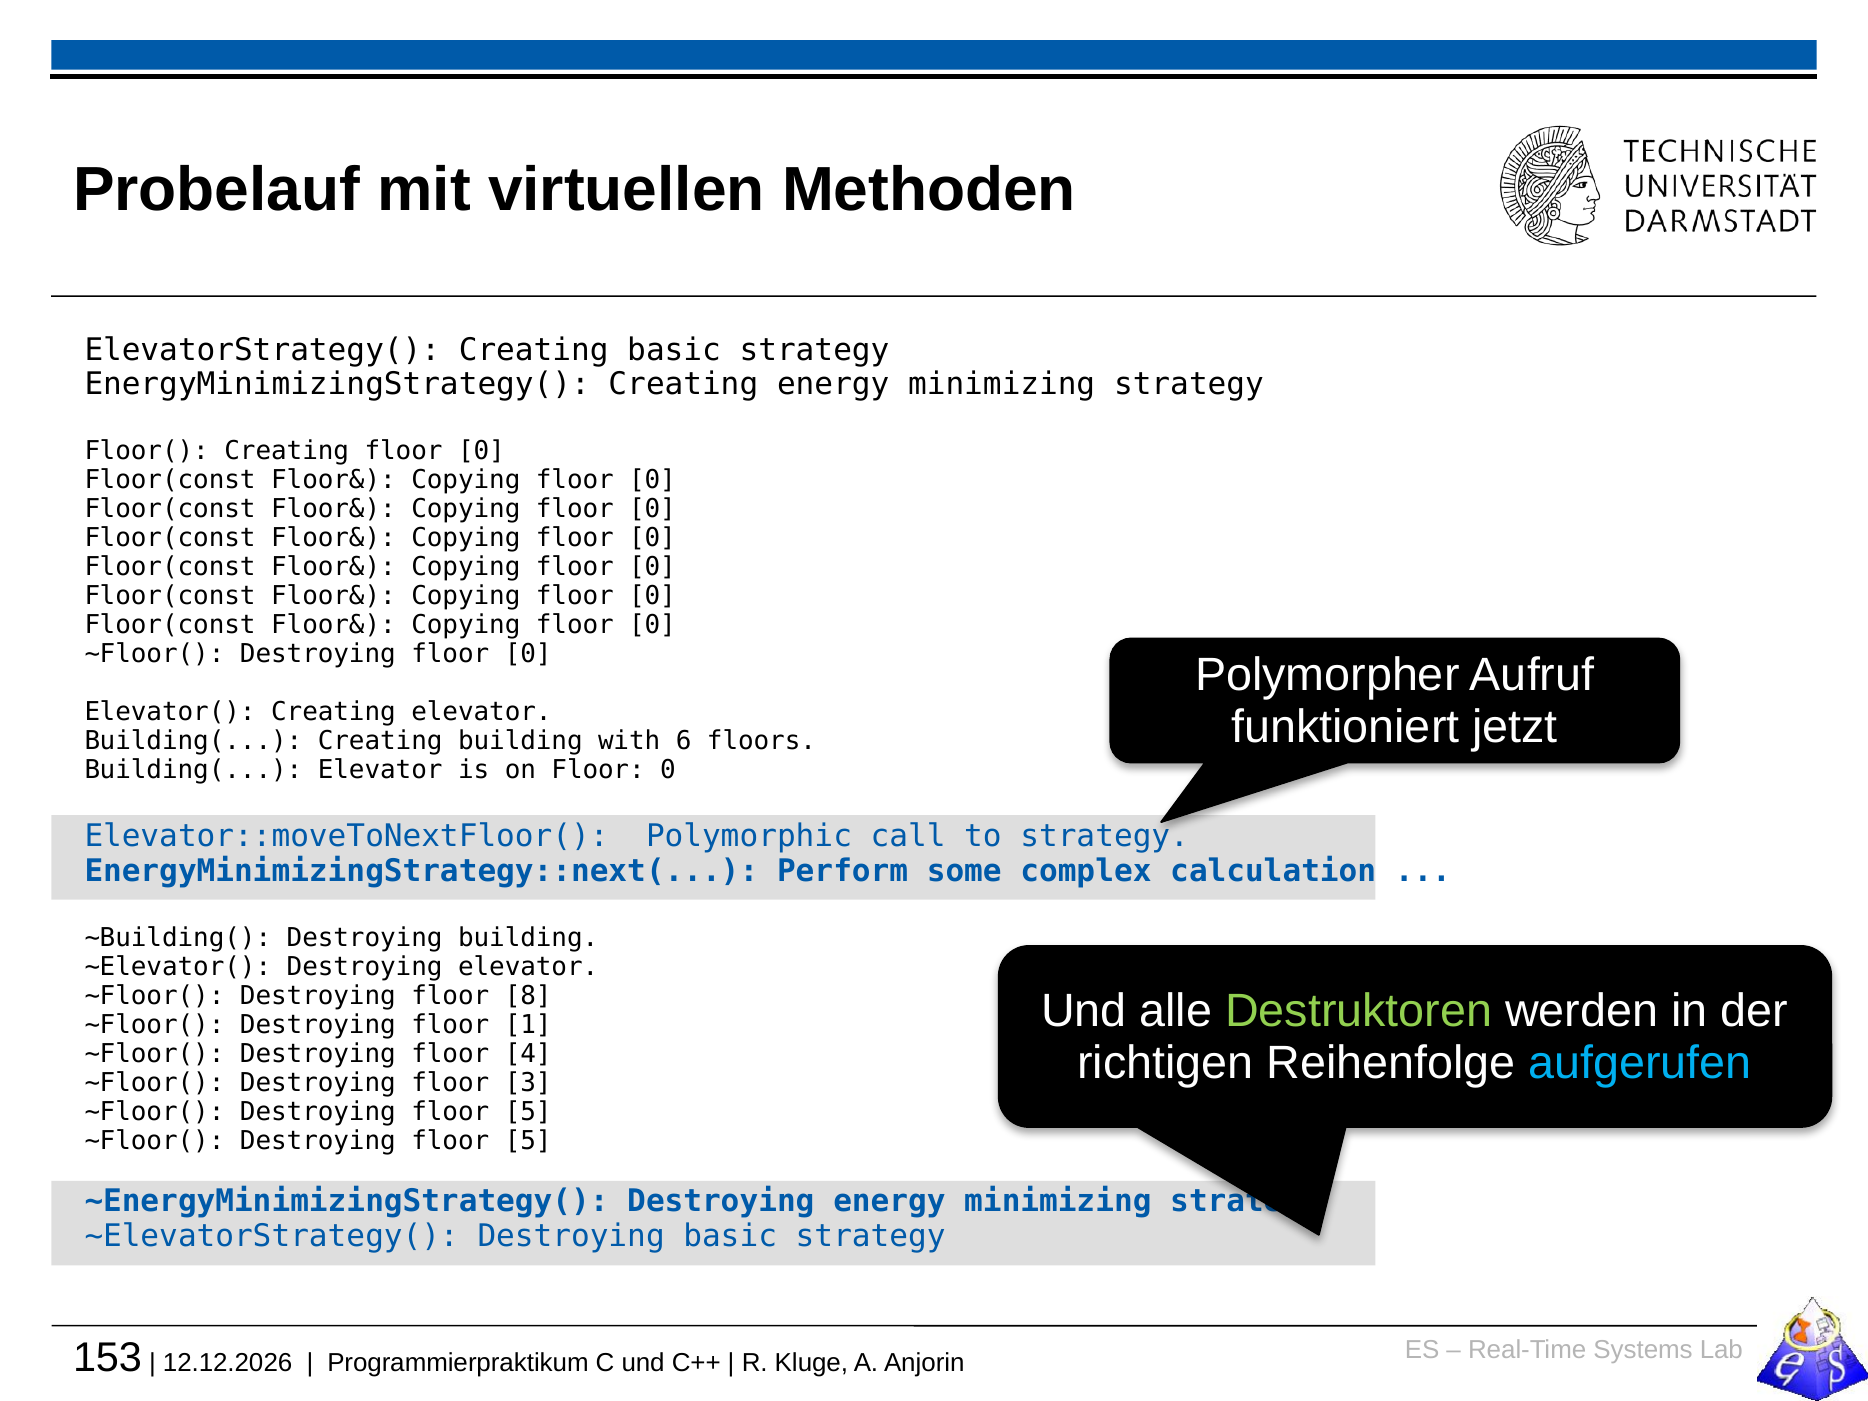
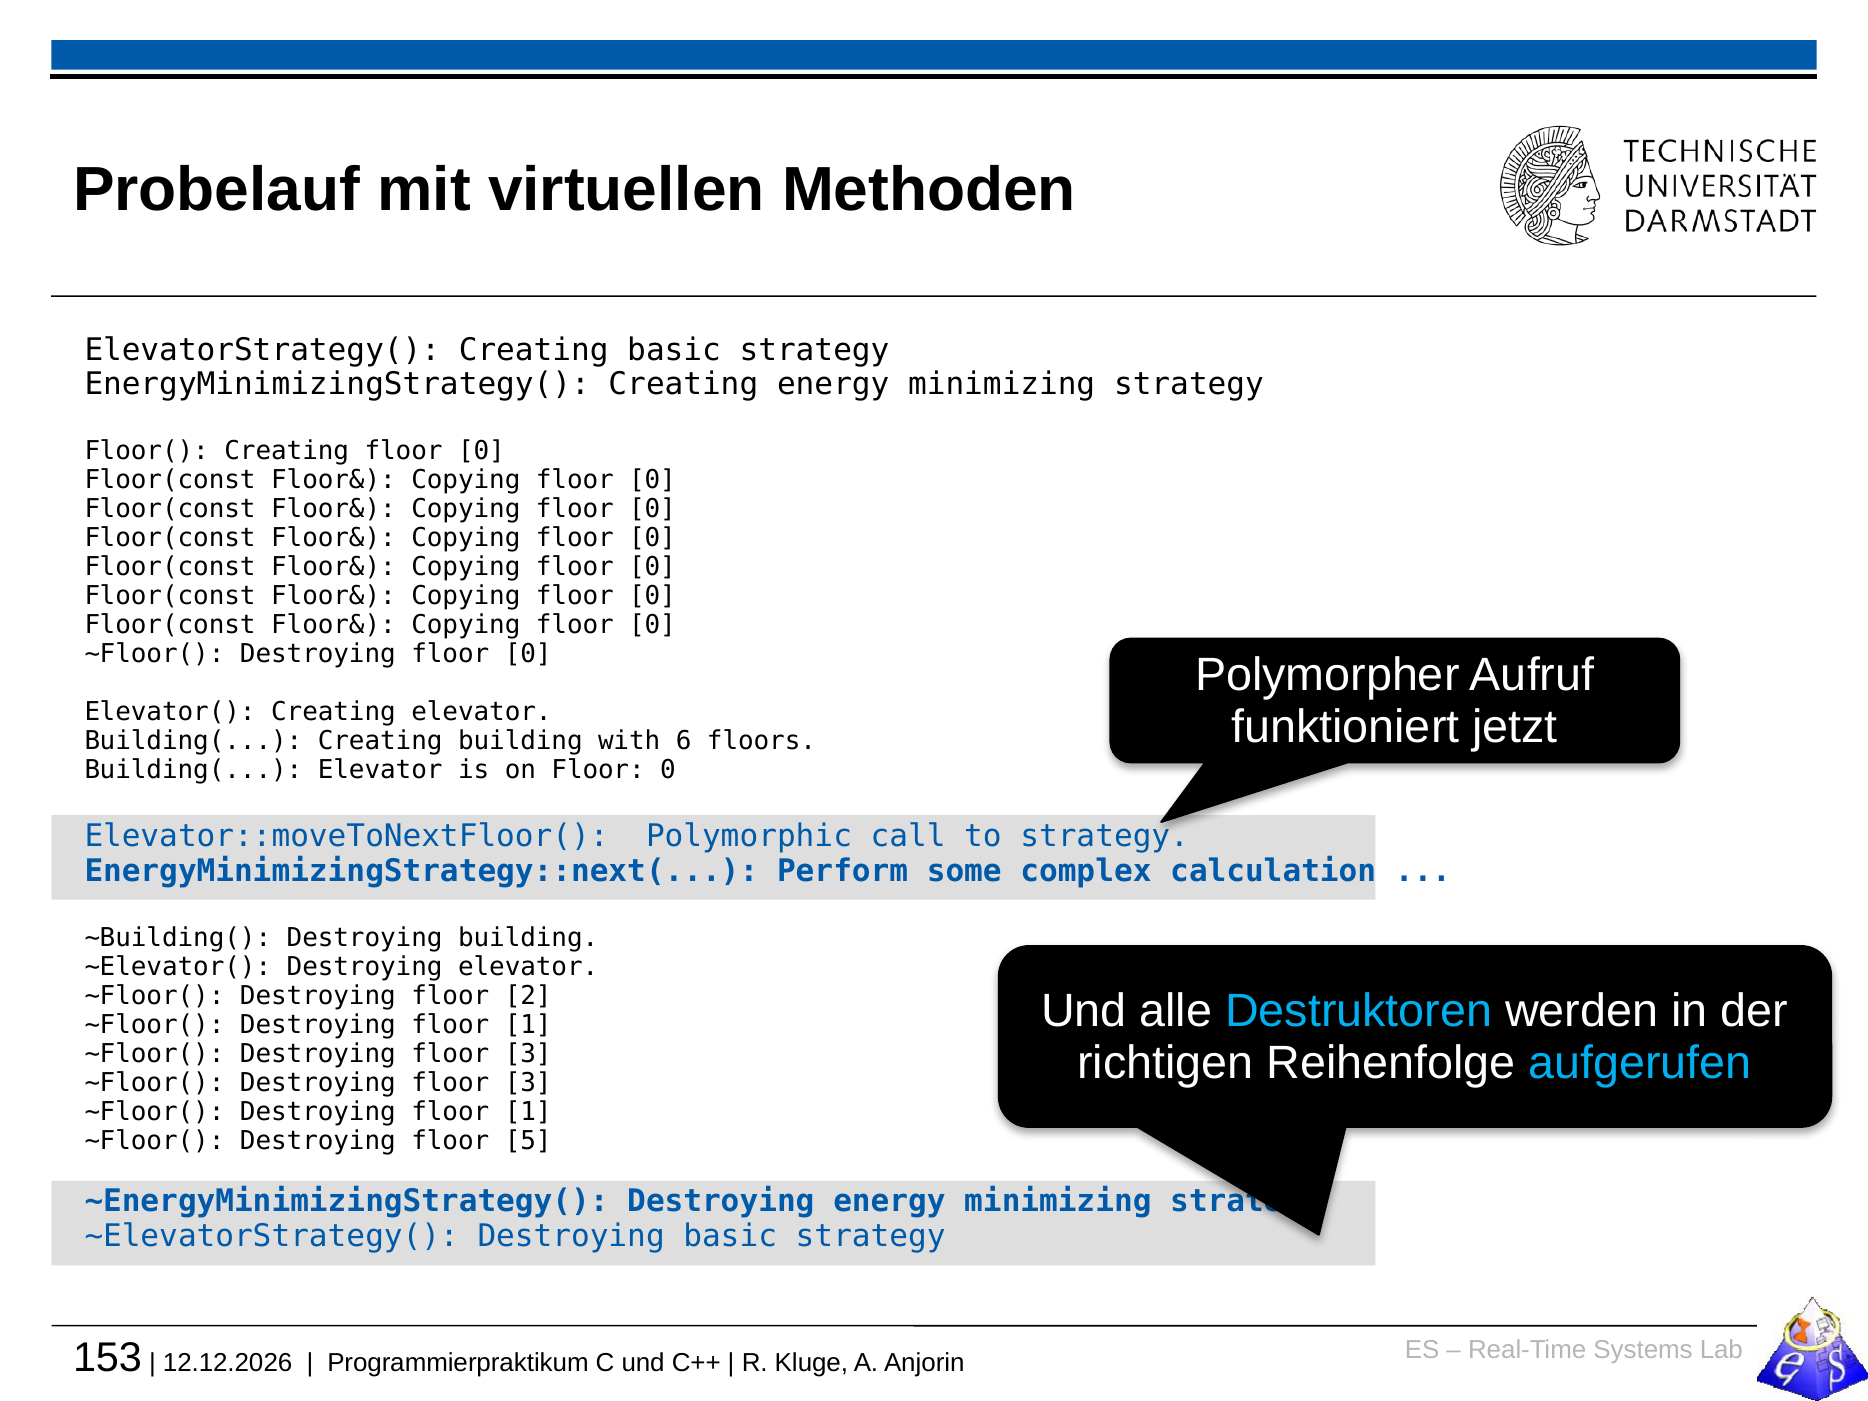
8: 8 -> 2 (528, 996)
Destruktoren colour: light green -> light blue (1359, 1011)
4: 4 -> 3 (528, 1054)
5: 5 -> 1 (528, 1112)
